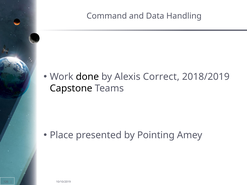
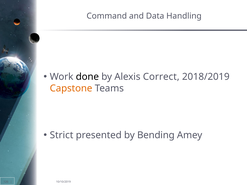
Capstone colour: black -> orange (71, 88)
Place: Place -> Strict (62, 135)
Pointing: Pointing -> Bending (156, 135)
